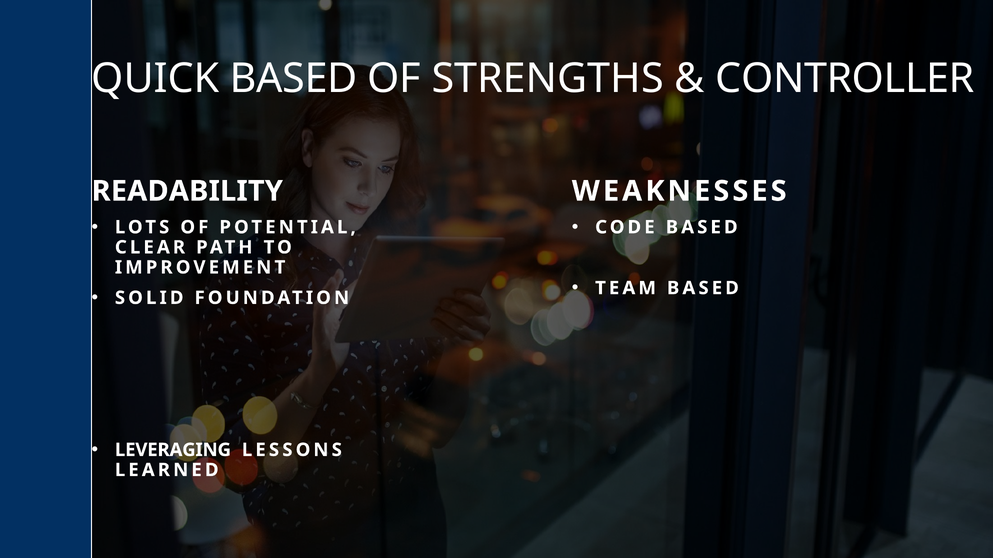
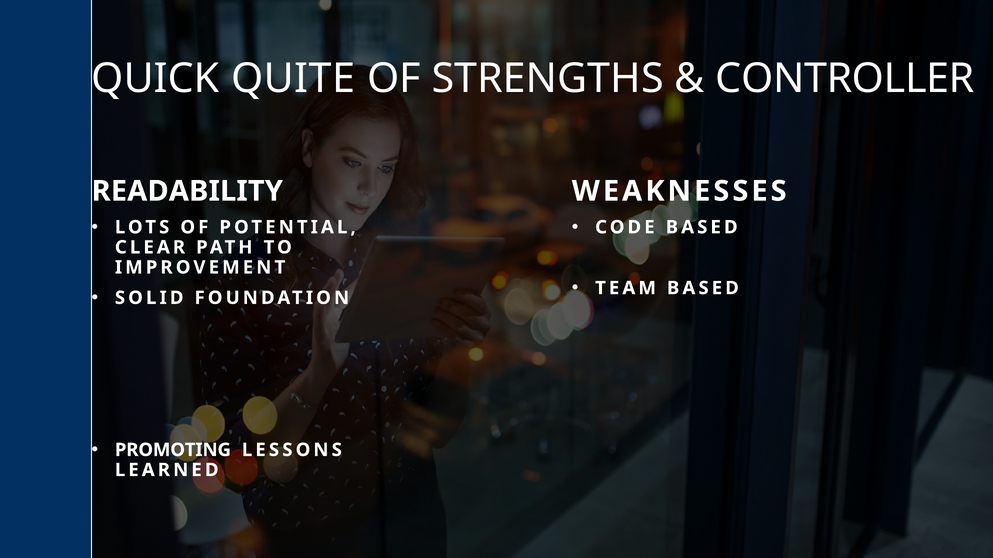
QUICK BASED: BASED -> QUITE (293, 79)
LEVERAGING: LEVERAGING -> PROMOTING (173, 450)
